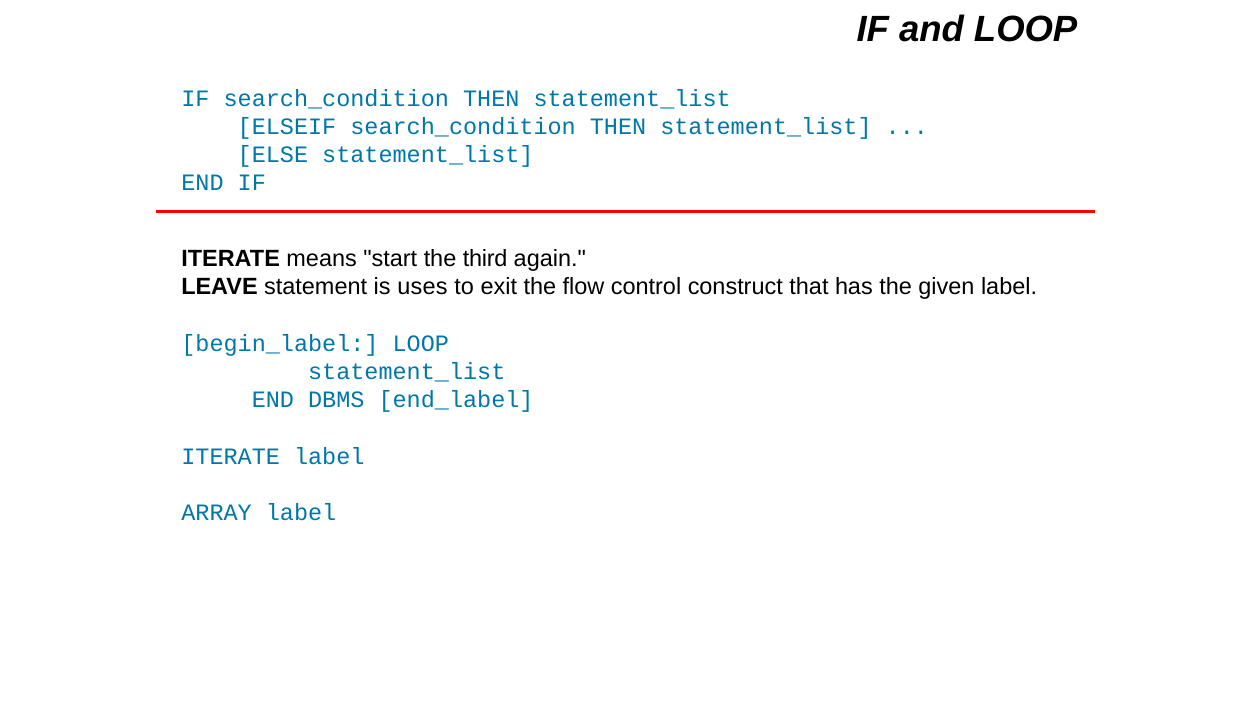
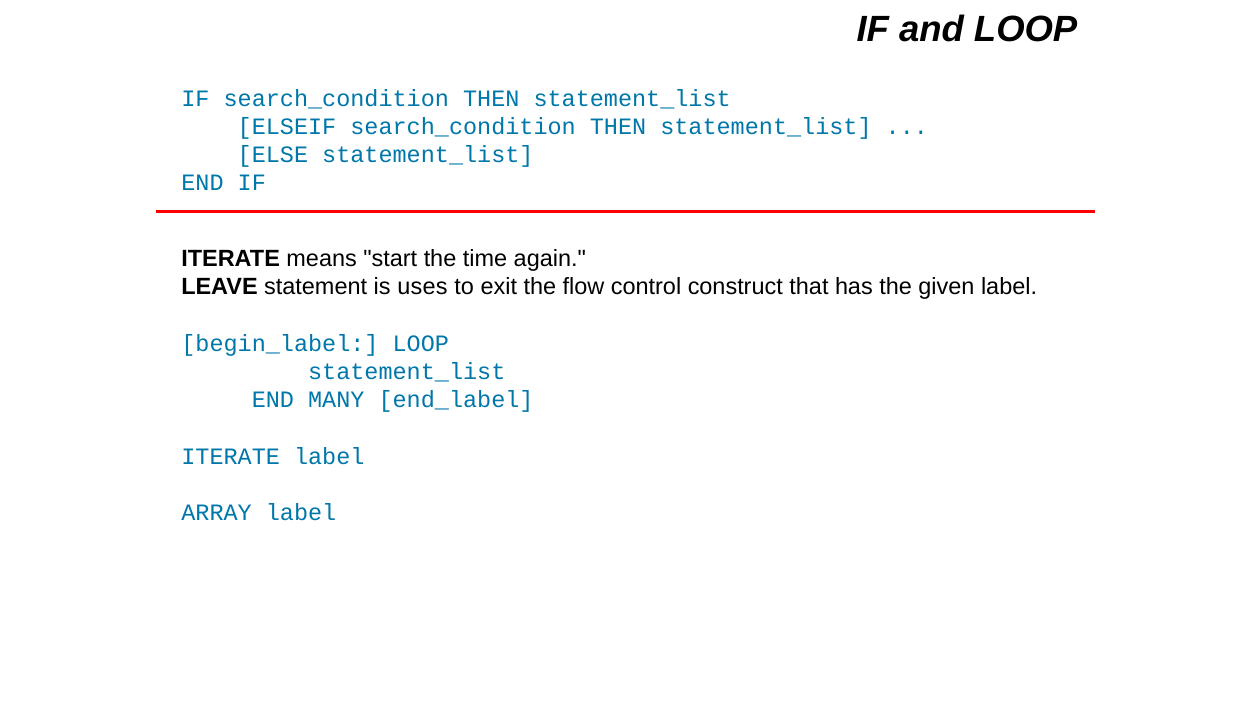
third: third -> time (485, 259)
DBMS: DBMS -> MANY (336, 400)
